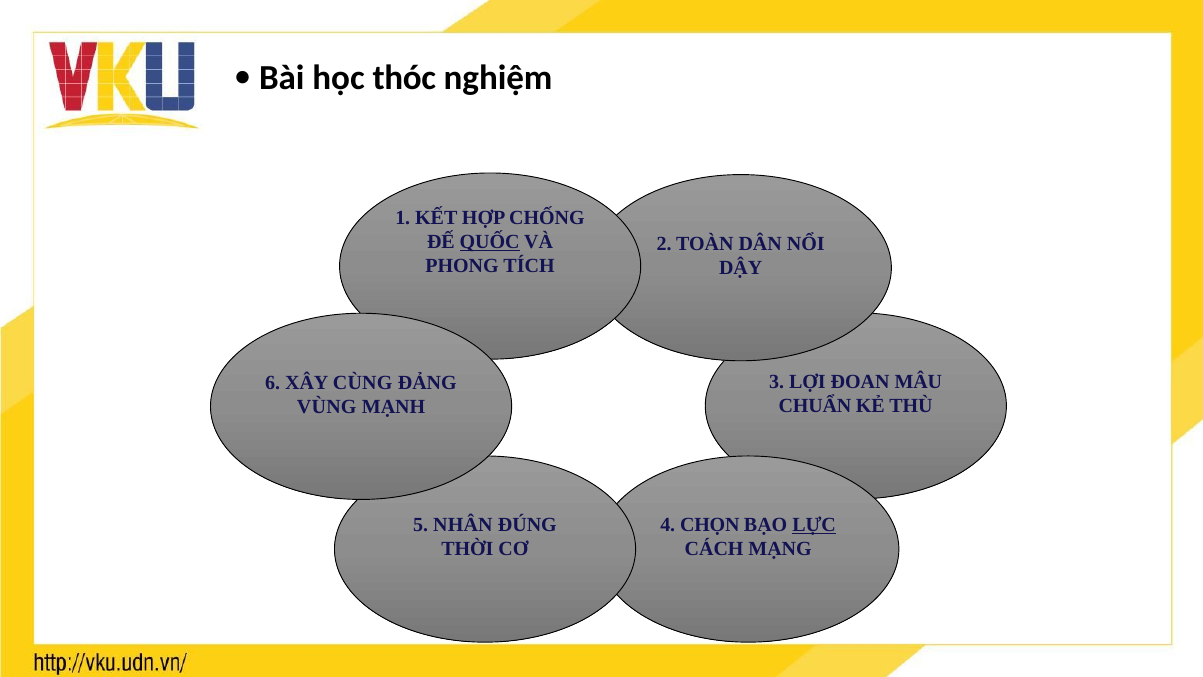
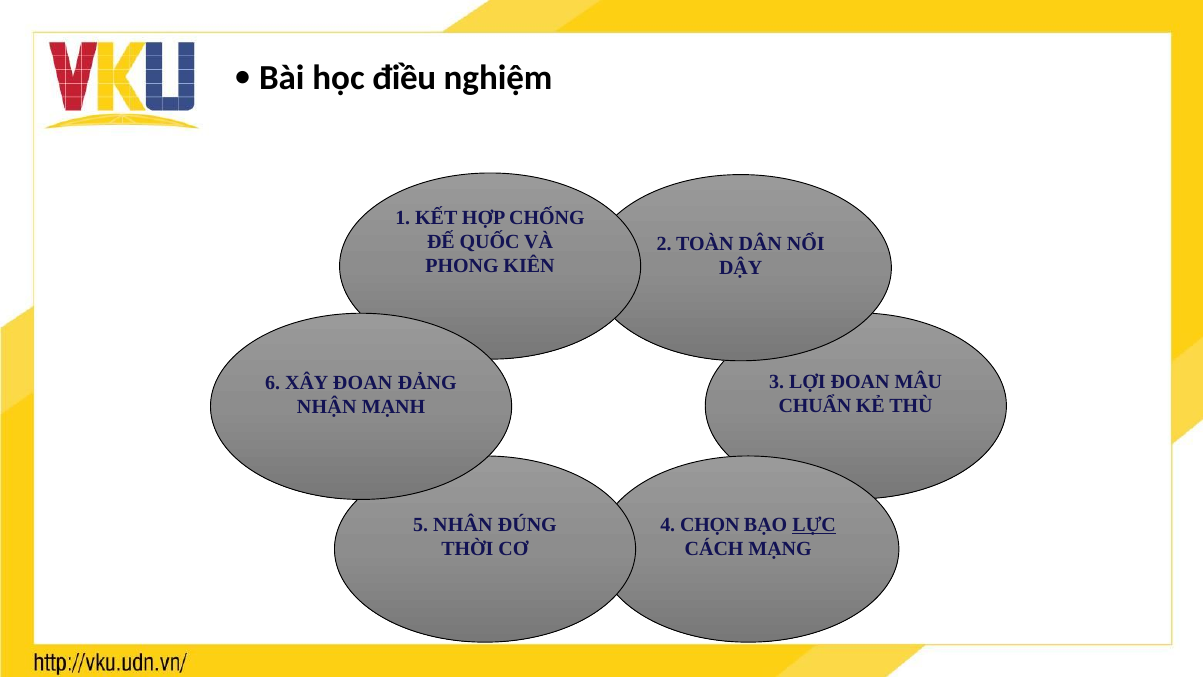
thóc: thóc -> điều (404, 78)
QUỐC underline: present -> none (490, 242)
TÍCH: TÍCH -> KIÊN (529, 266)
XÂY CÙNG: CÙNG -> ĐOAN (363, 382)
VÙNG: VÙNG -> NHẬN (327, 406)
